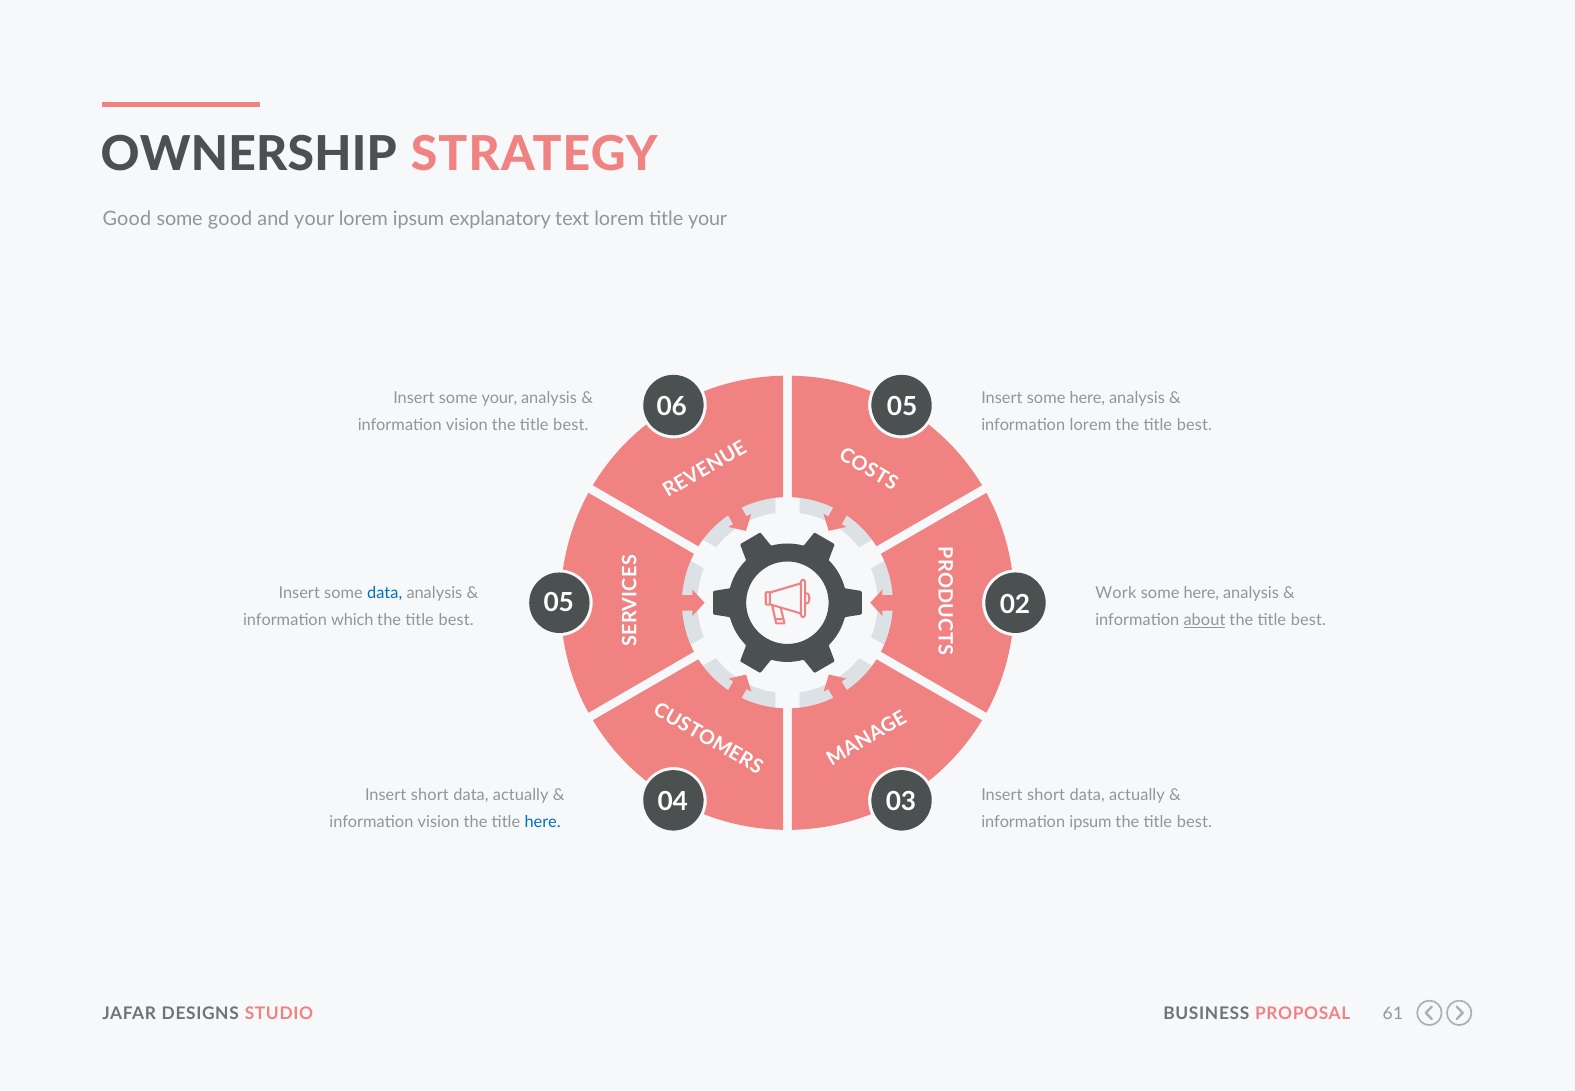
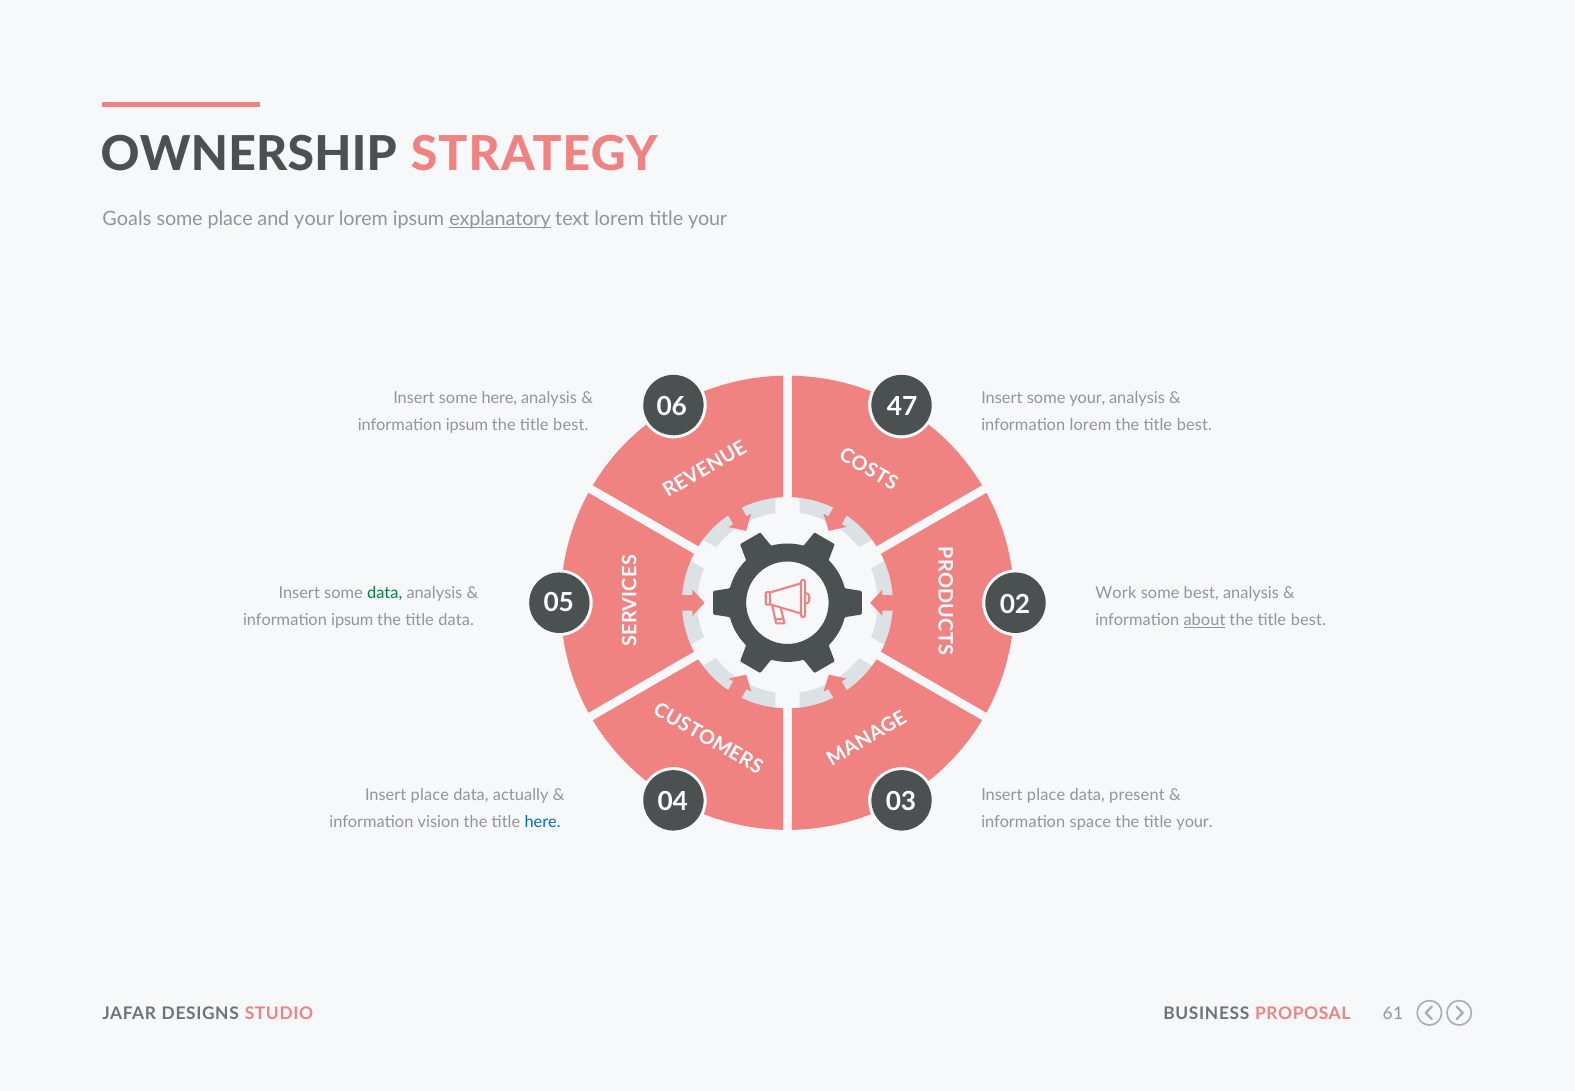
Good: Good -> Goals (127, 219)
some good: good -> place (230, 219)
explanatory underline: none -> present (500, 219)
some your: your -> here (499, 398)
Insert some here: here -> your (1087, 398)
06 05: 05 -> 47 (902, 407)
vision: vision -> ipsum (467, 425)
data colour: blue -> green (385, 593)
here: here -> best (1201, 593)
which: which -> ipsum (352, 620)
best: best -> data (456, 620)
short: short -> place (430, 794)
short: short -> place (1046, 794)
actually: actually -> present (1137, 794)
information ipsum: ipsum -> space (1090, 822)
best: best -> your (1195, 822)
